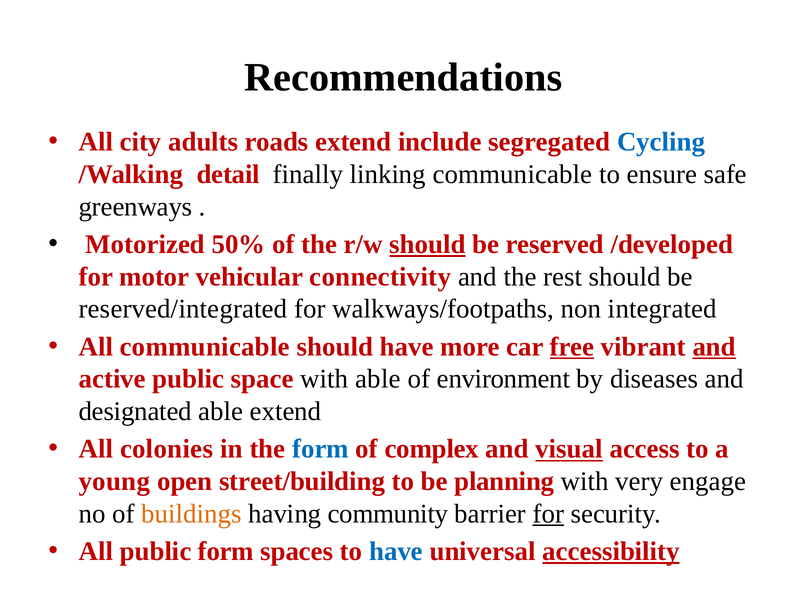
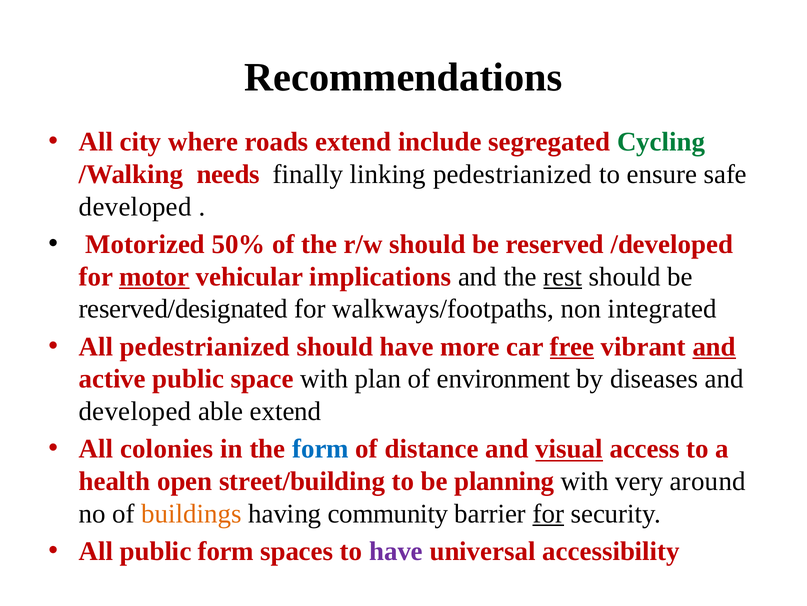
adults: adults -> where (203, 142)
Cycling colour: blue -> green (661, 142)
detail: detail -> needs (228, 174)
linking communicable: communicable -> pedestrianized (512, 174)
greenways: greenways -> developed (135, 206)
should underline: present -> none (427, 244)
motor underline: none -> present (154, 276)
connectivity: connectivity -> implications (380, 276)
rest underline: none -> present (563, 276)
reserved/integrated: reserved/integrated -> reserved/designated (183, 309)
All communicable: communicable -> pedestrianized (205, 346)
with able: able -> plan (378, 379)
designated: designated -> developed (135, 411)
complex: complex -> distance (432, 448)
young: young -> health (115, 481)
engage: engage -> around (708, 481)
have colour: blue -> purple (396, 551)
accessibility underline: present -> none (611, 551)
